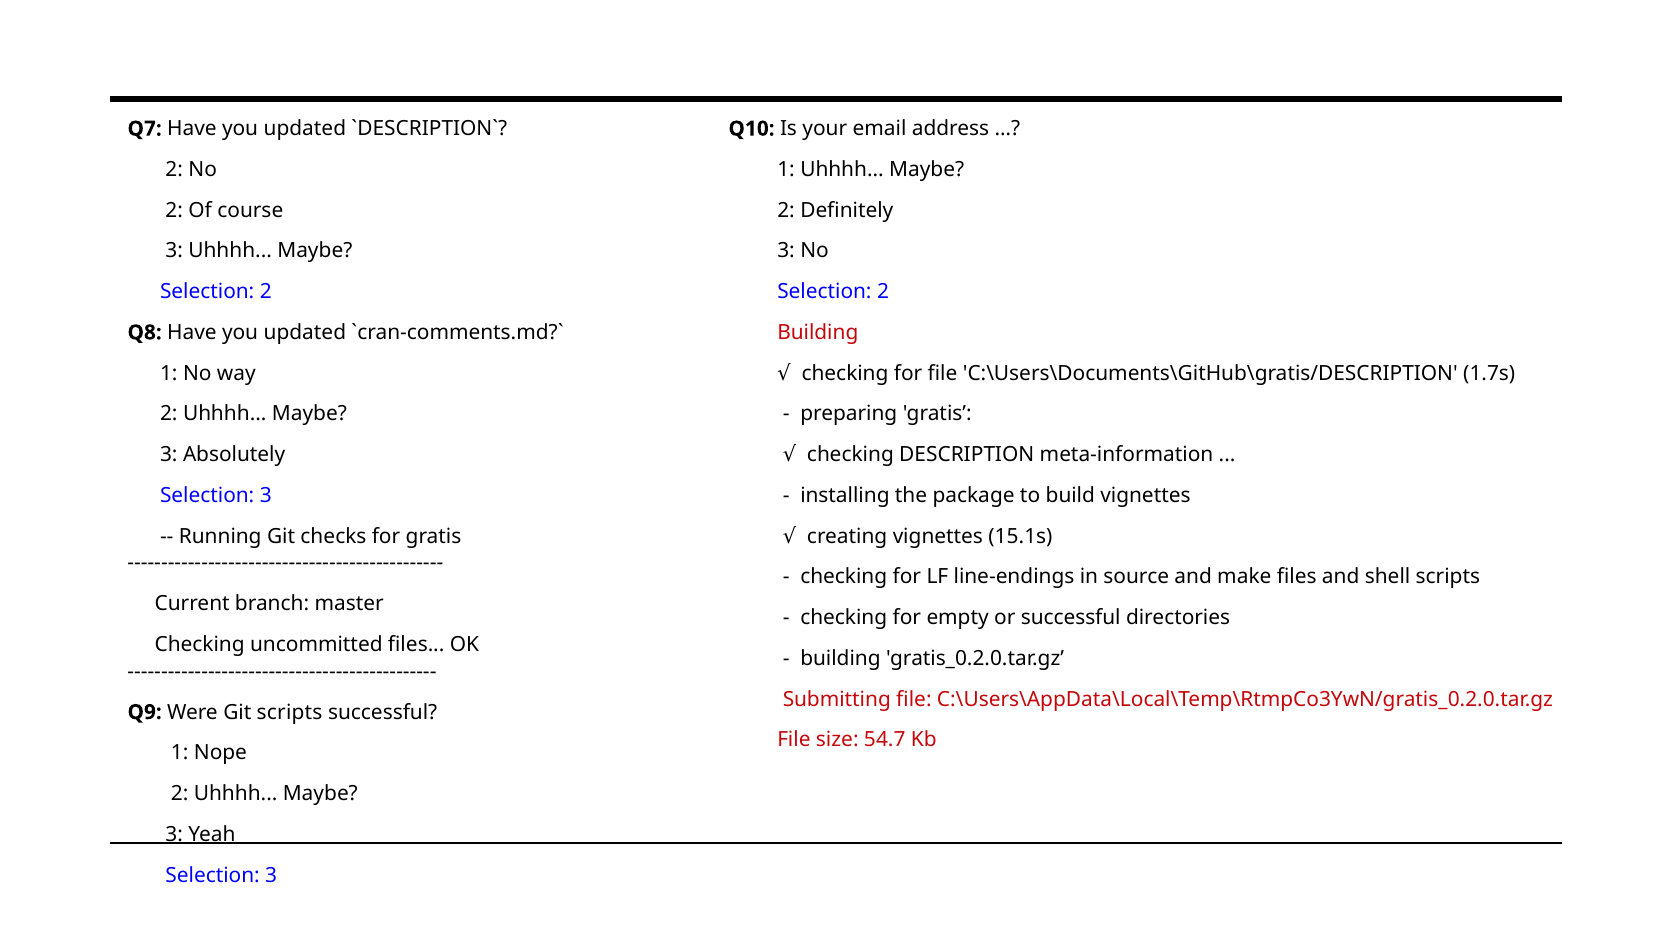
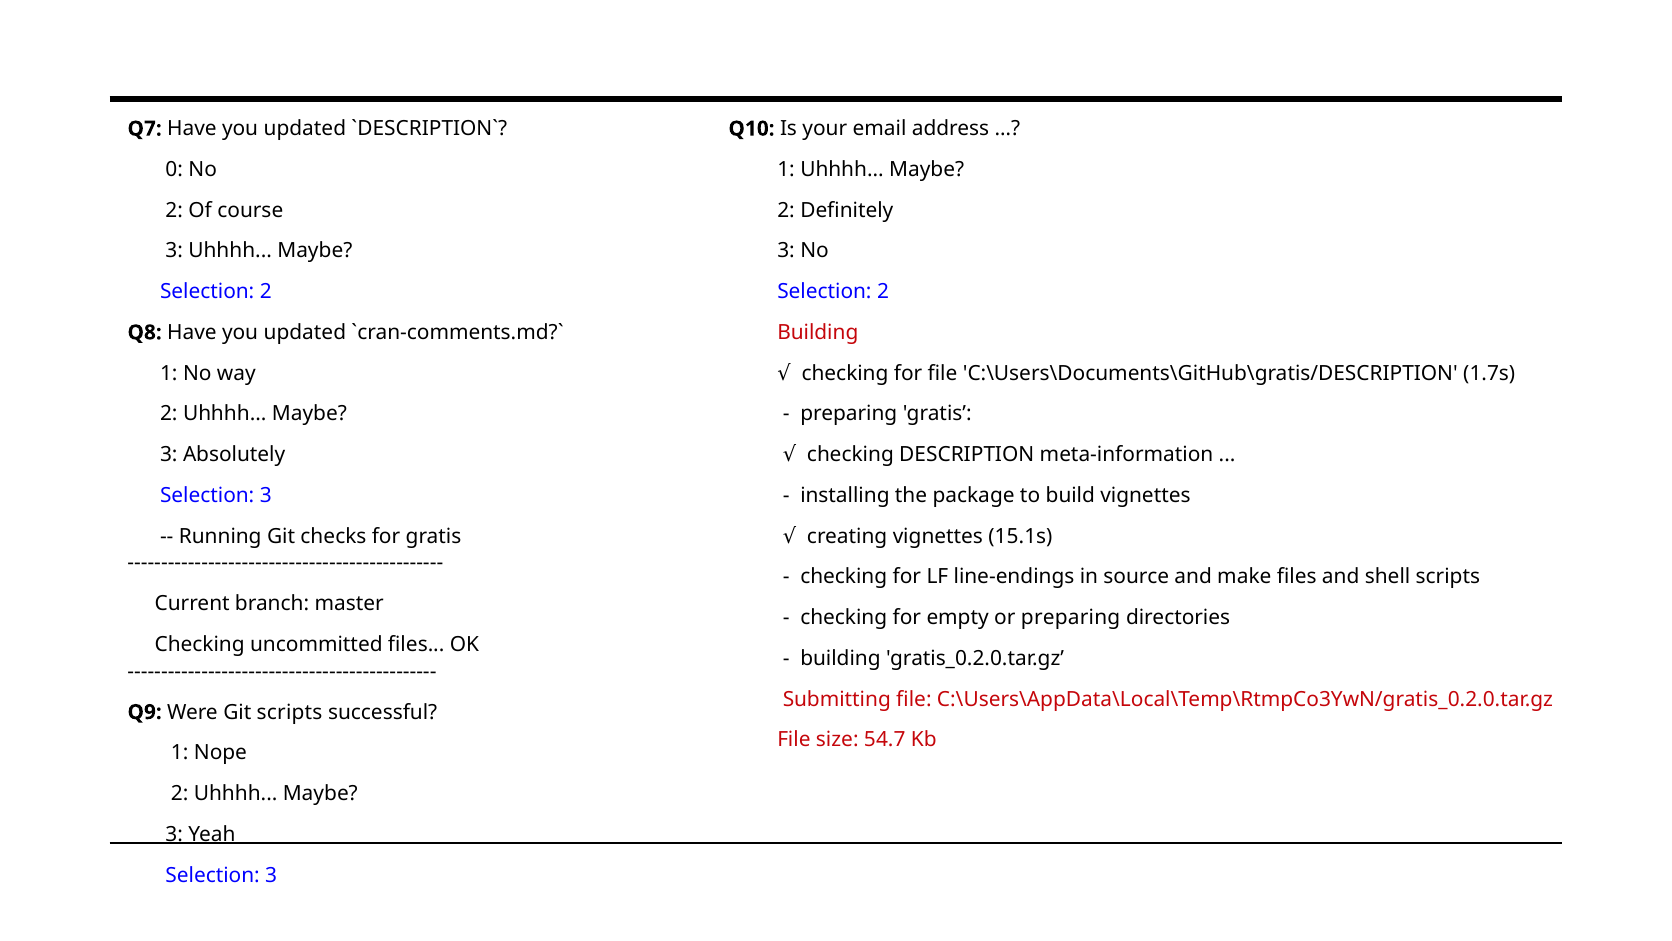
2: 2 -> 0 (174, 169)
or successful: successful -> preparing (1071, 617)
